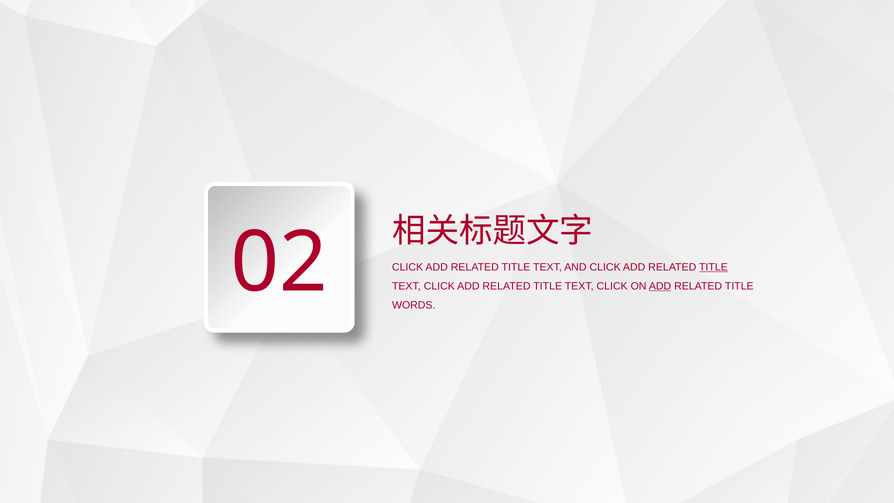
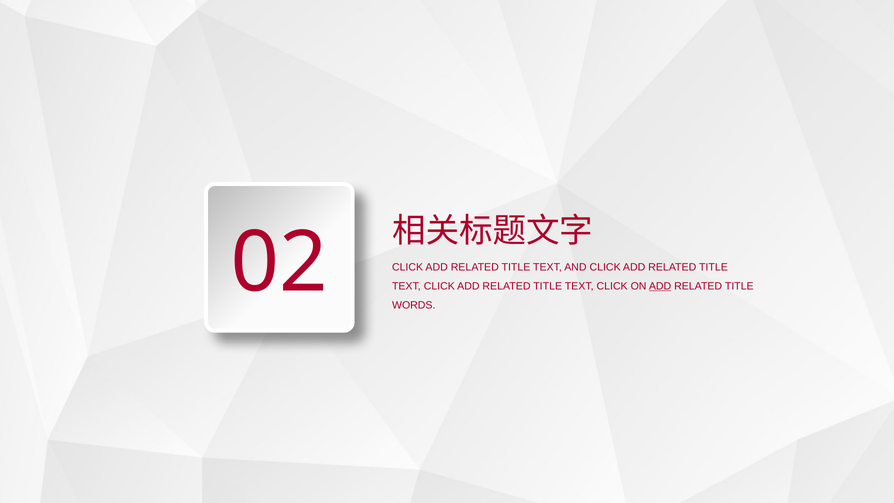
TITLE underline: present -> none (713, 267)
